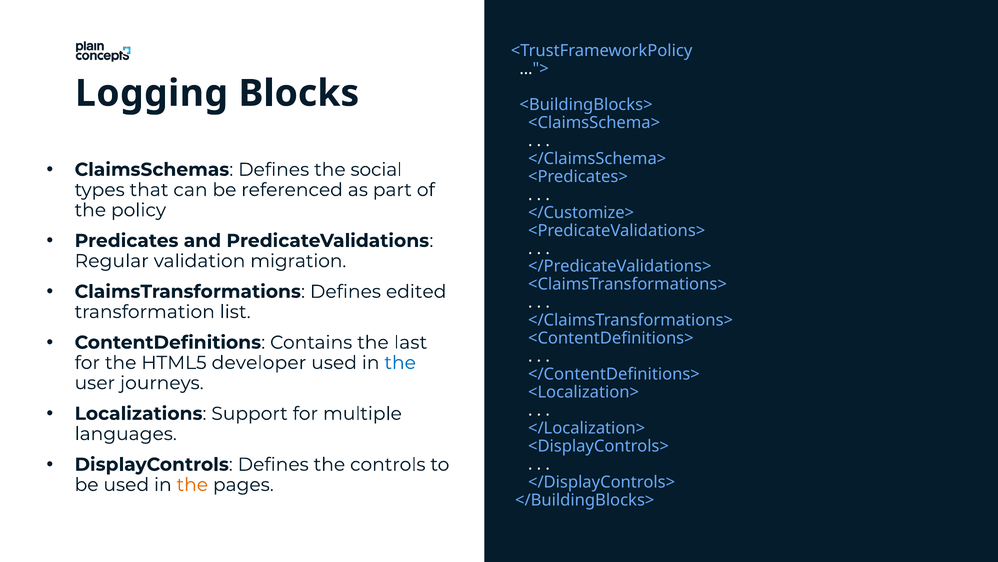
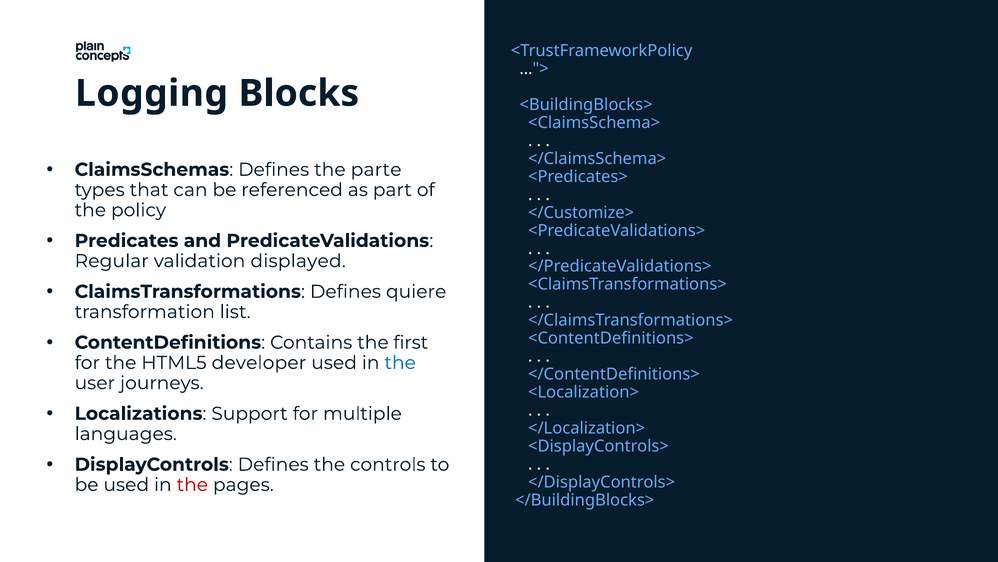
social: social -> parte (376, 169)
migration: migration -> displayed (298, 261)
edited: edited -> quiere (416, 291)
last: last -> first (411, 342)
the colour: orange -> red (192, 484)
